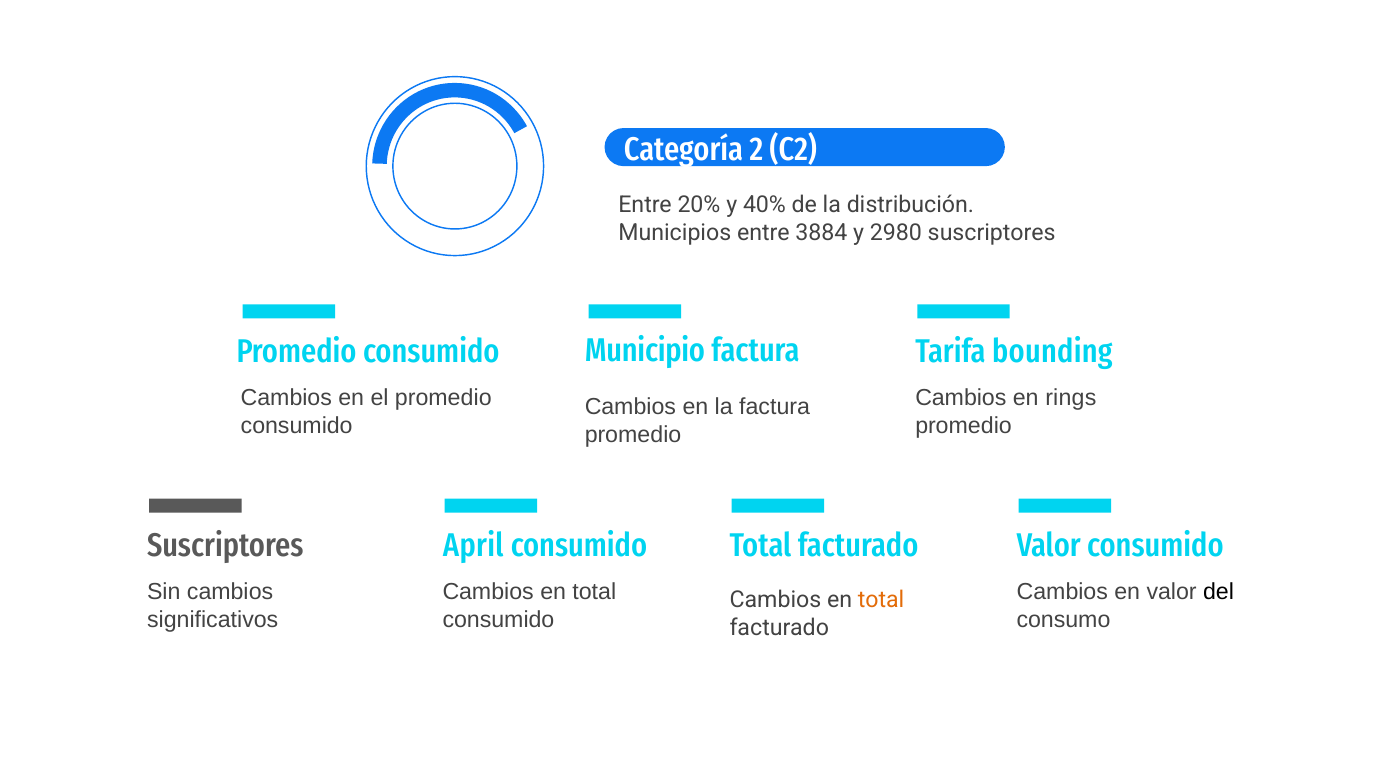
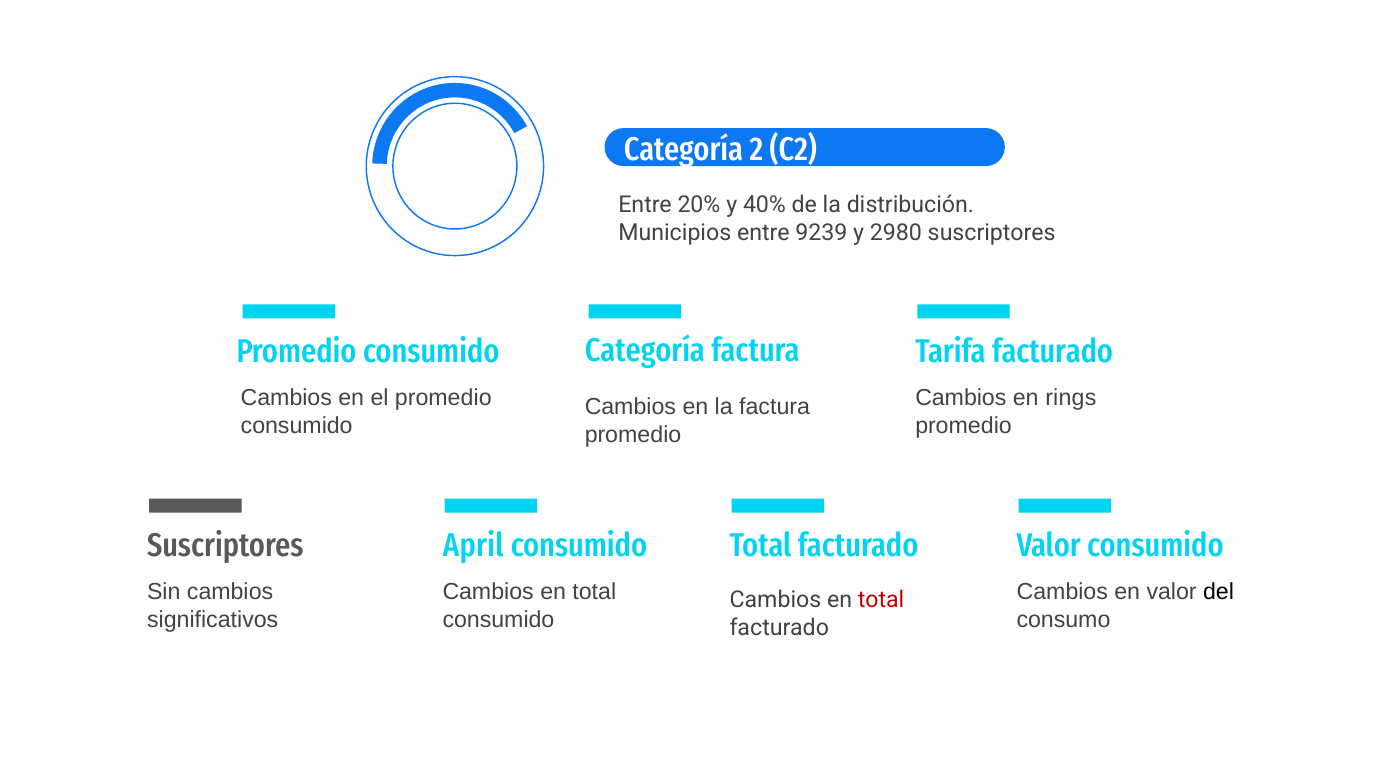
3884: 3884 -> 9239 (821, 233)
Municipio: Municipio -> Categoría (645, 351)
Tarifa bounding: bounding -> facturado (1053, 352)
total colour: orange -> red (881, 600)
